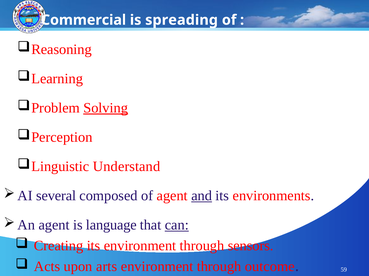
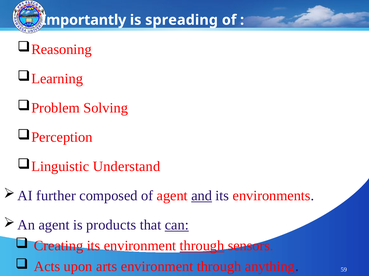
Commercial: Commercial -> Importantly (84, 20)
Solving underline: present -> none (106, 108)
several: several -> further (56, 196)
language: language -> products (111, 226)
through underline: none -> present (202, 246)
outcome: outcome -> anything (270, 267)
